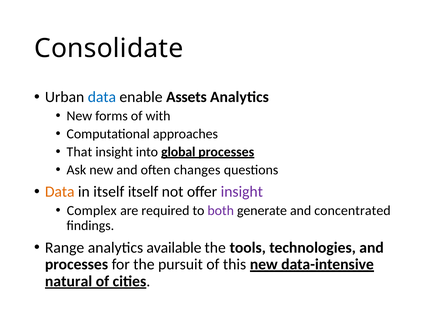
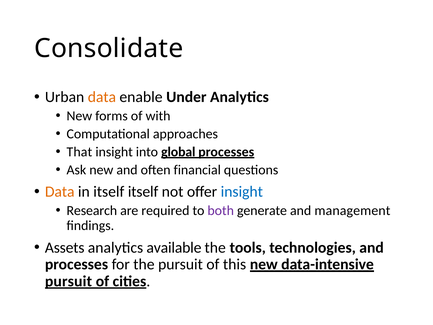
data colour: blue -> orange (102, 97)
Assets: Assets -> Under (186, 97)
changes: changes -> financial (197, 170)
insight colour: purple -> blue (242, 192)
Complex: Complex -> Research (92, 211)
concentrated: concentrated -> management (352, 211)
Range: Range -> Assets (65, 247)
natural: natural -> pursuit (68, 281)
